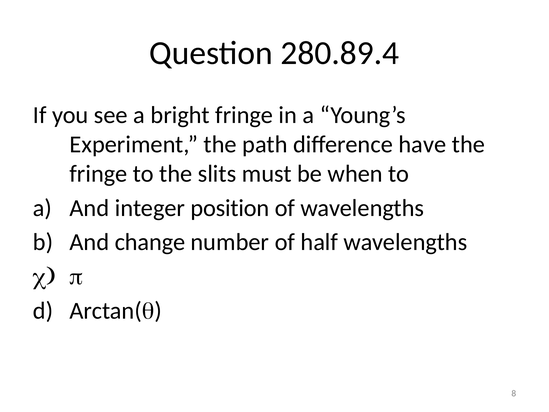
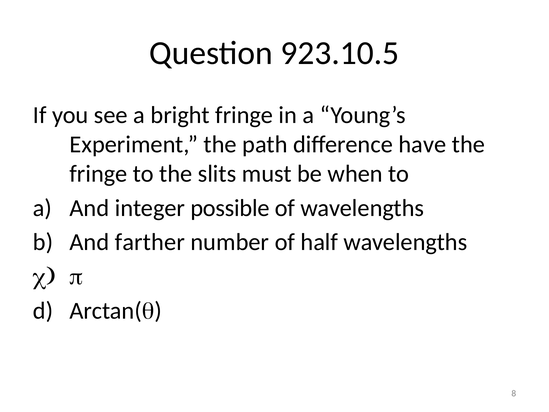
280.89.4: 280.89.4 -> 923.10.5 (340, 53)
position: position -> possible (230, 208)
change: change -> farther (150, 242)
